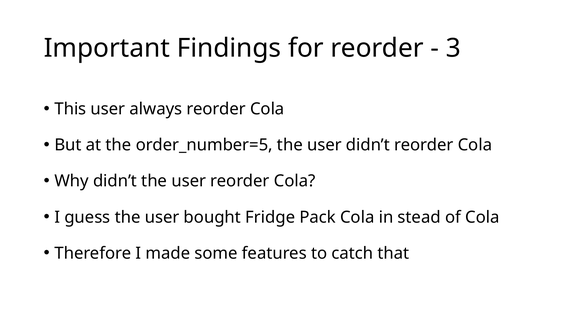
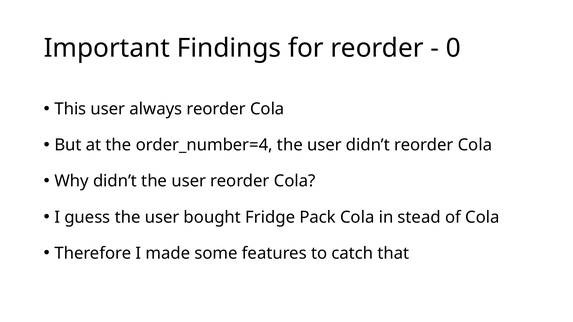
3: 3 -> 0 (453, 48)
order_number=5: order_number=5 -> order_number=4 (204, 145)
